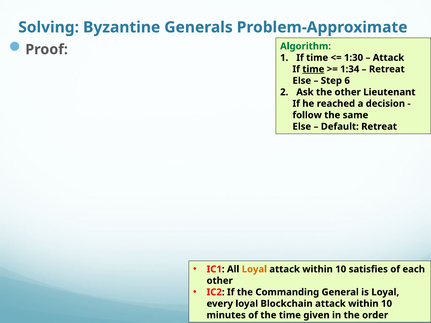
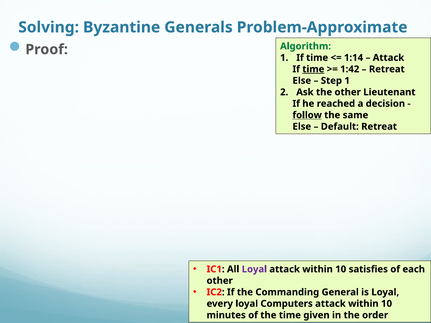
1:30: 1:30 -> 1:14 (354, 58)
1:34: 1:34 -> 1:42 (350, 69)
Step 6: 6 -> 1 (347, 81)
follow underline: none -> present (307, 115)
Loyal colour: orange -> purple (254, 269)
Blockchain: Blockchain -> Computers (287, 304)
